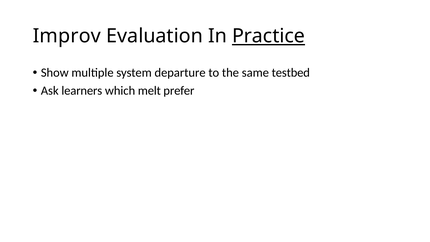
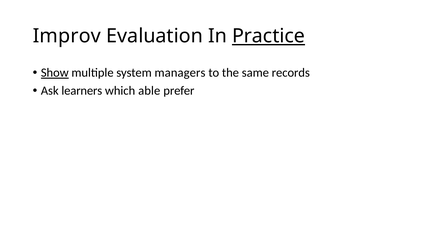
Show underline: none -> present (55, 73)
departure: departure -> managers (180, 73)
testbed: testbed -> records (291, 73)
melt: melt -> able (149, 91)
